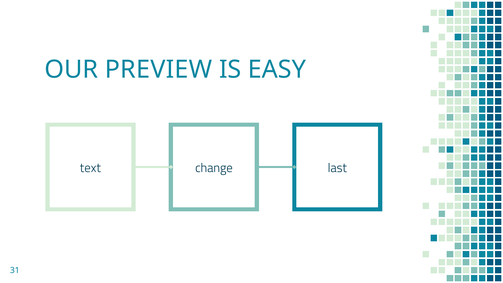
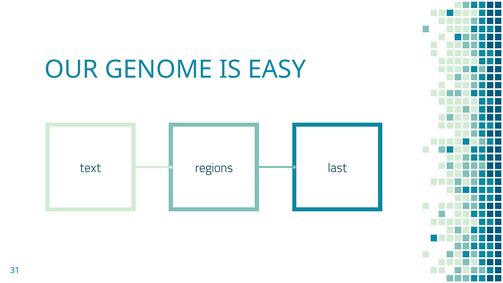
PREVIEW: PREVIEW -> GENOME (159, 69)
change: change -> regions (214, 168)
